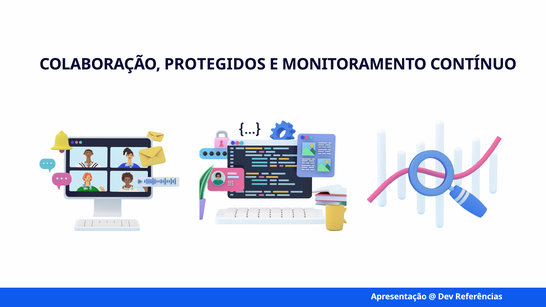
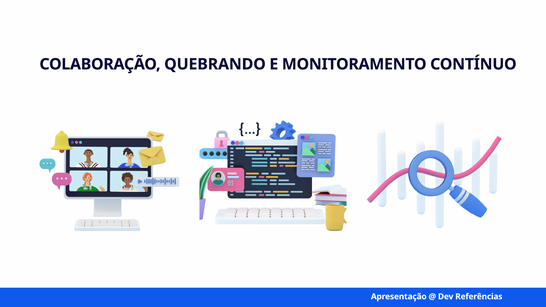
PROTEGIDOS: PROTEGIDOS -> QUEBRANDO (215, 64)
